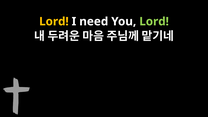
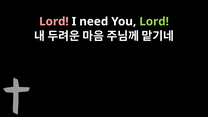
Lord colour: yellow -> pink (54, 21)
